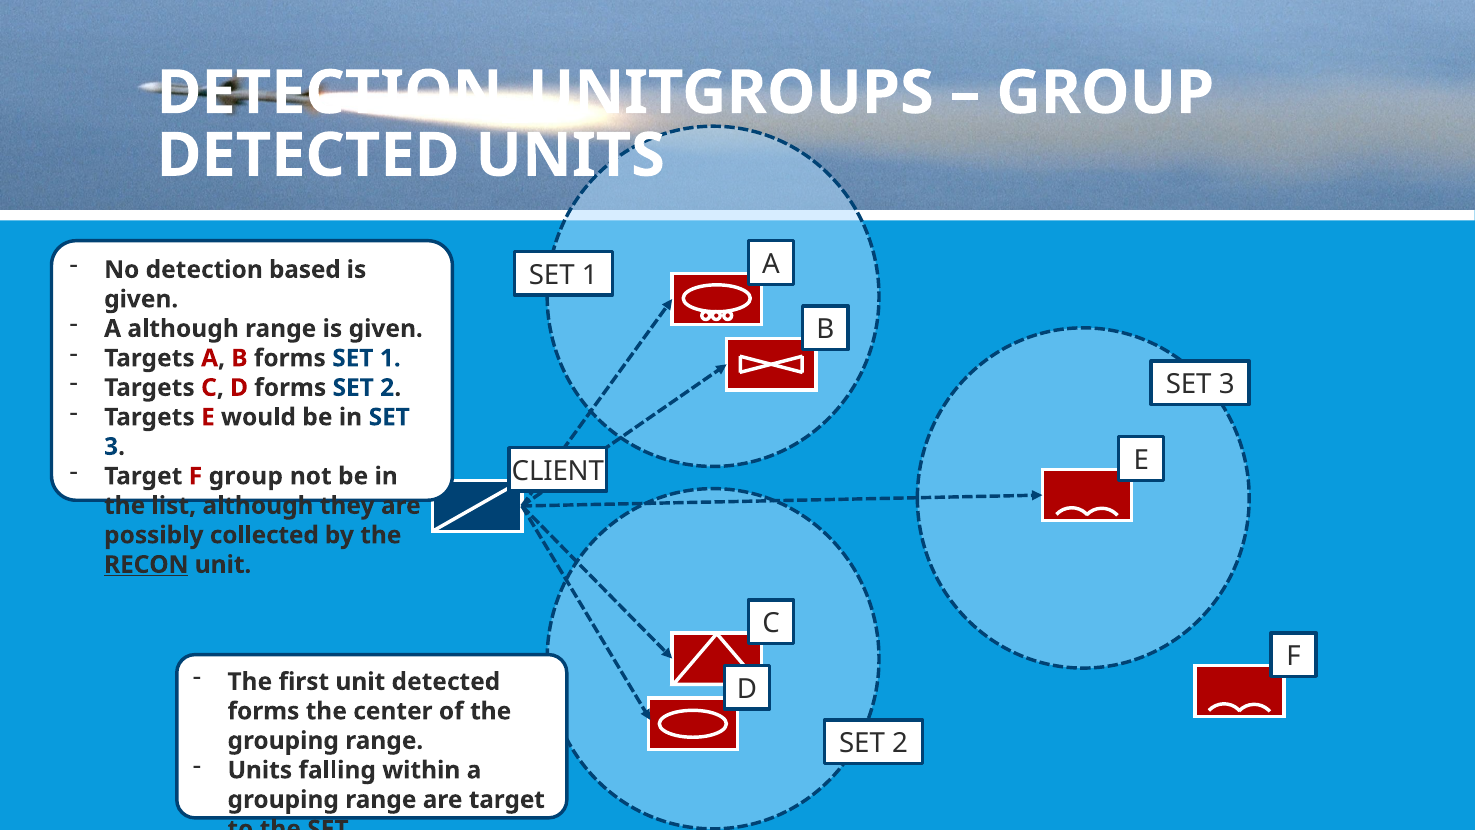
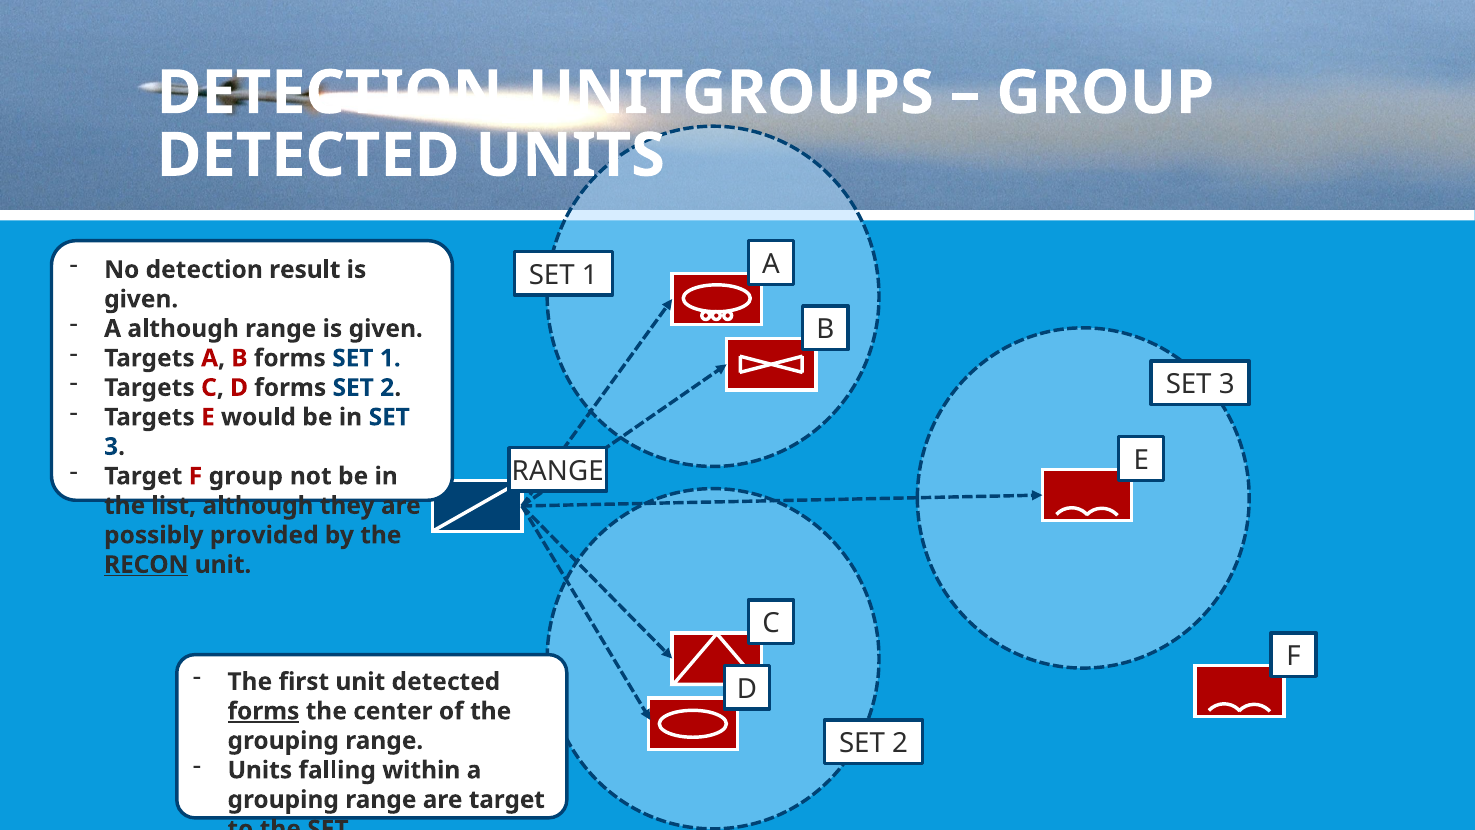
based: based -> result (305, 270)
CLIENT: CLIENT -> RANGE (558, 471)
collected: collected -> provided (264, 535)
forms underline: none -> present (263, 711)
